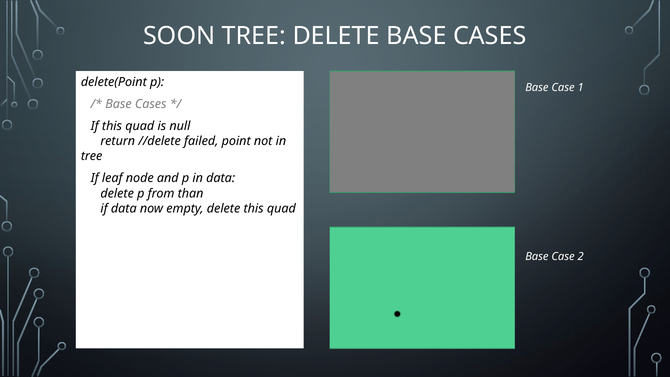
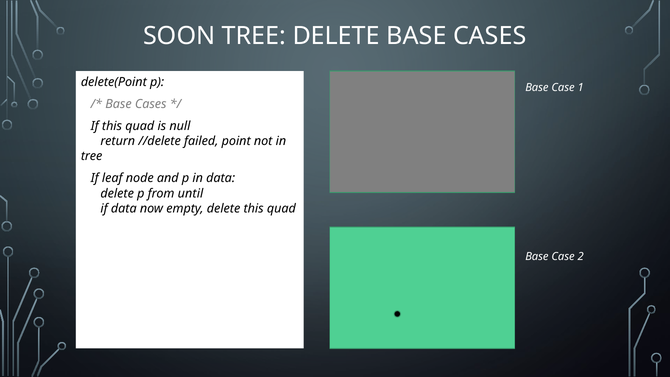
than: than -> until (191, 193)
